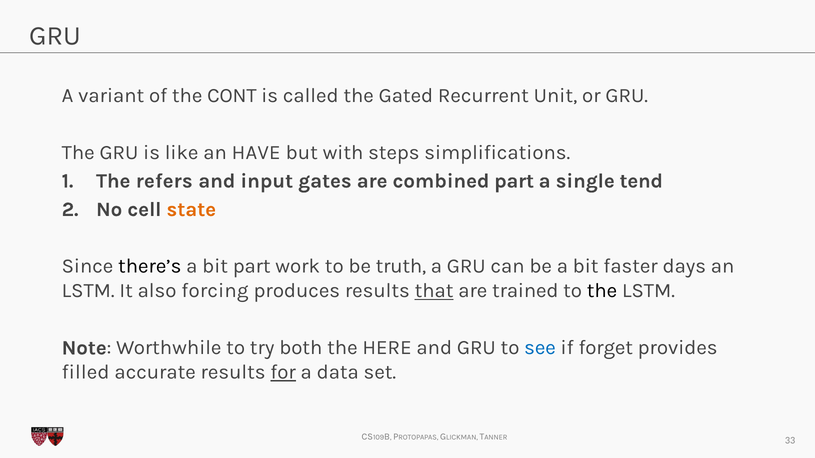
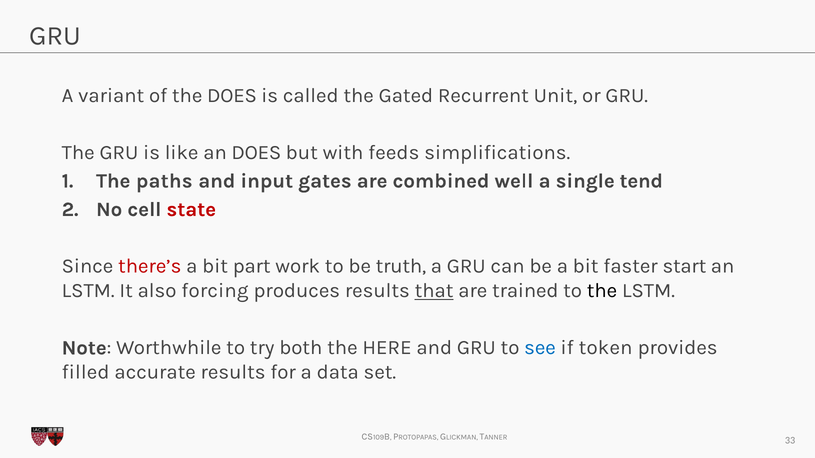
the CONT: CONT -> DOES (232, 95)
an HAVE: HAVE -> DOES (256, 152)
steps: steps -> feeds (394, 152)
refers: refers -> paths (164, 181)
combined part: part -> well (514, 181)
state colour: orange -> red (191, 209)
there’s colour: black -> red (150, 267)
days: days -> start (684, 267)
forget: forget -> token (606, 348)
for underline: present -> none (283, 372)
